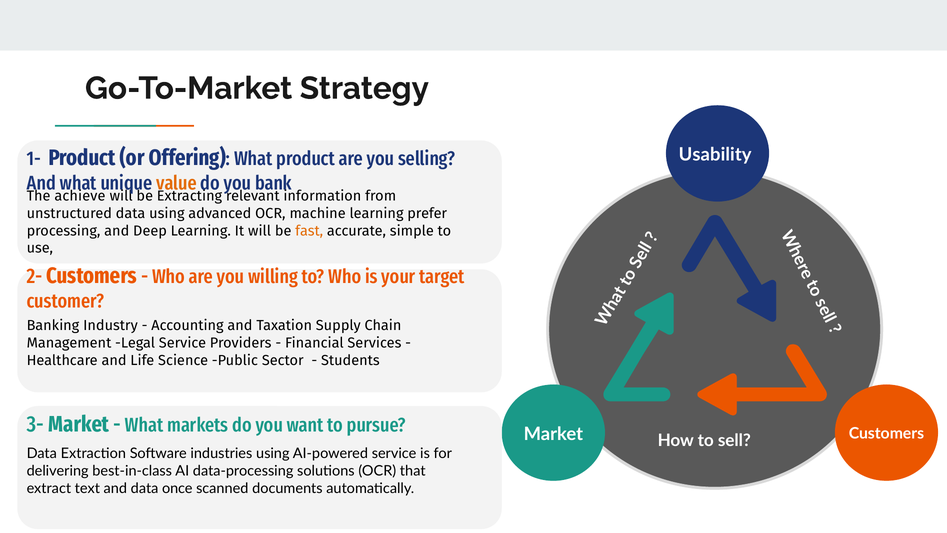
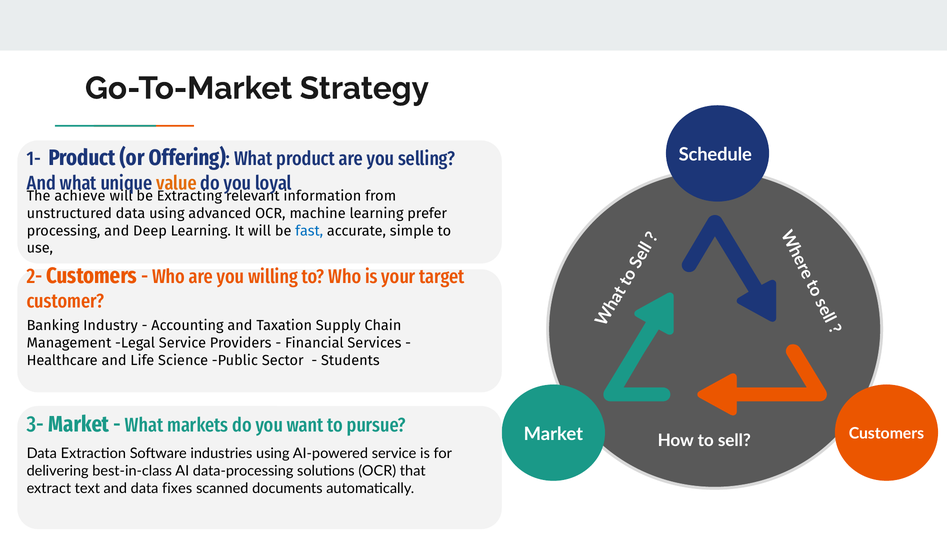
Usability: Usability -> Schedule (715, 155)
bank: bank -> loyal (273, 183)
fast colour: orange -> blue (309, 231)
once: once -> fixes (177, 488)
